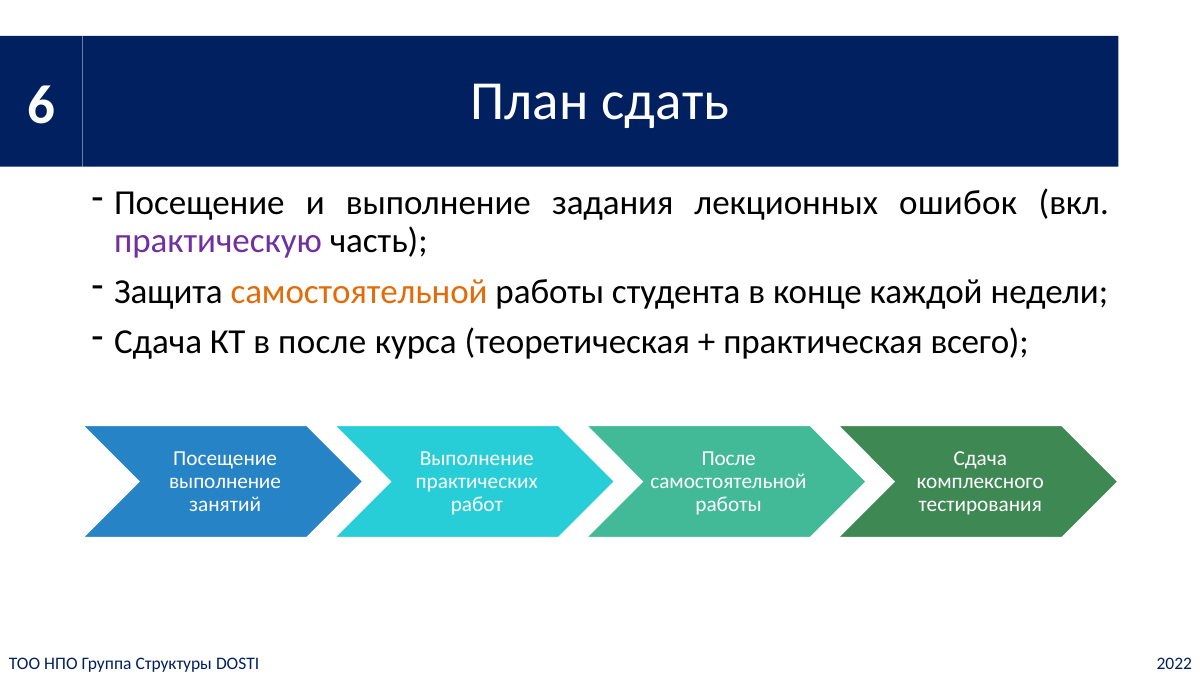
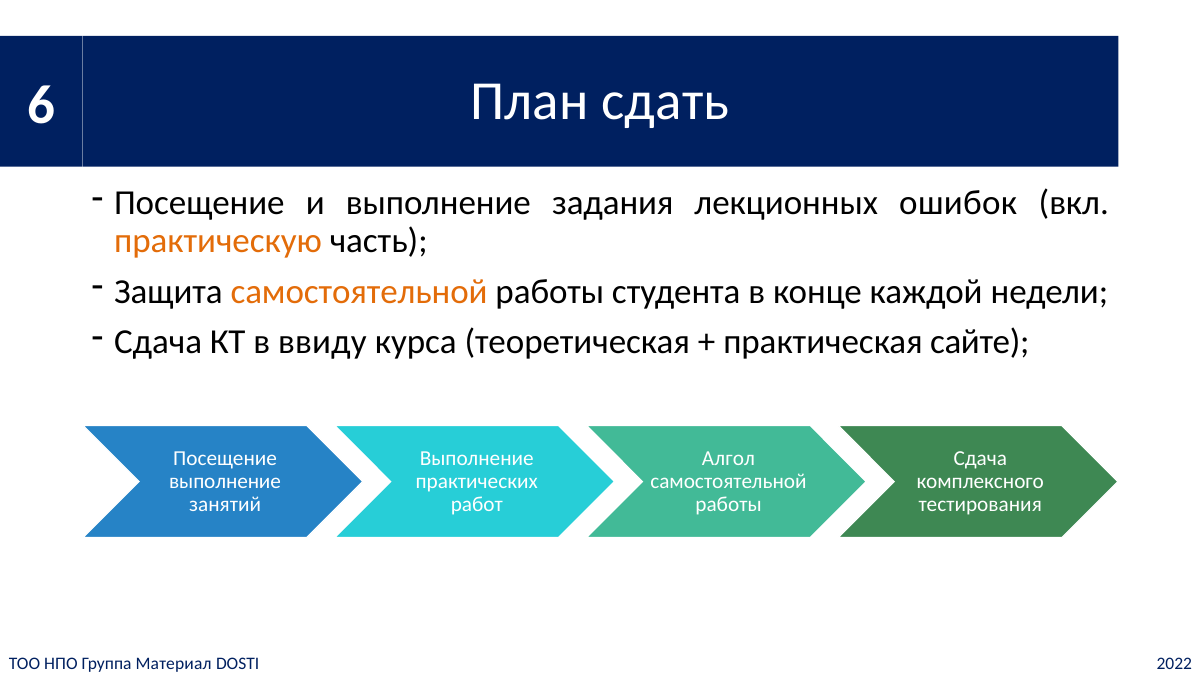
практическую colour: purple -> orange (218, 241)
в после: после -> ввиду (322, 342)
всего: всего -> сайте (980, 342)
После: После -> Алгол (728, 458)
Структуры: Структуры -> Материал (174, 664)
